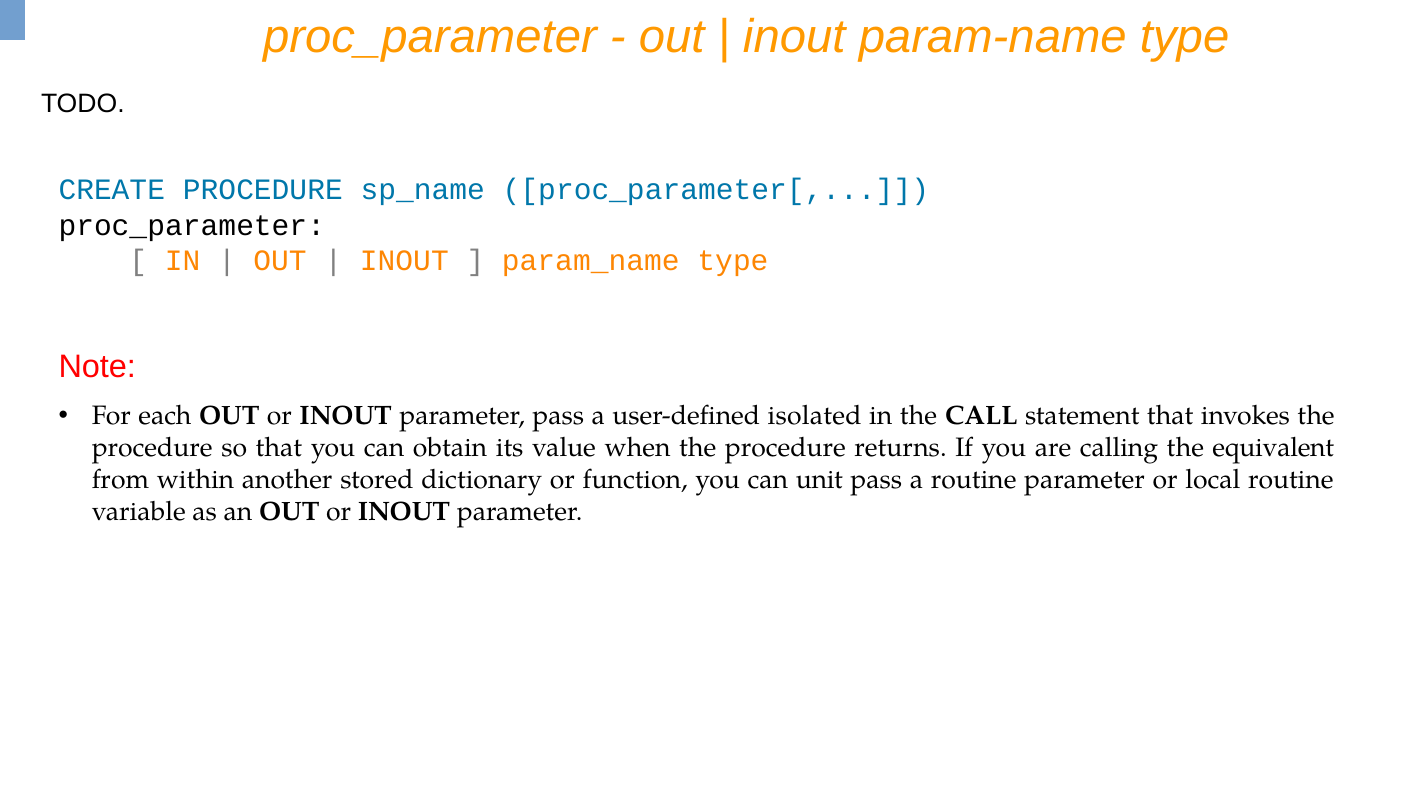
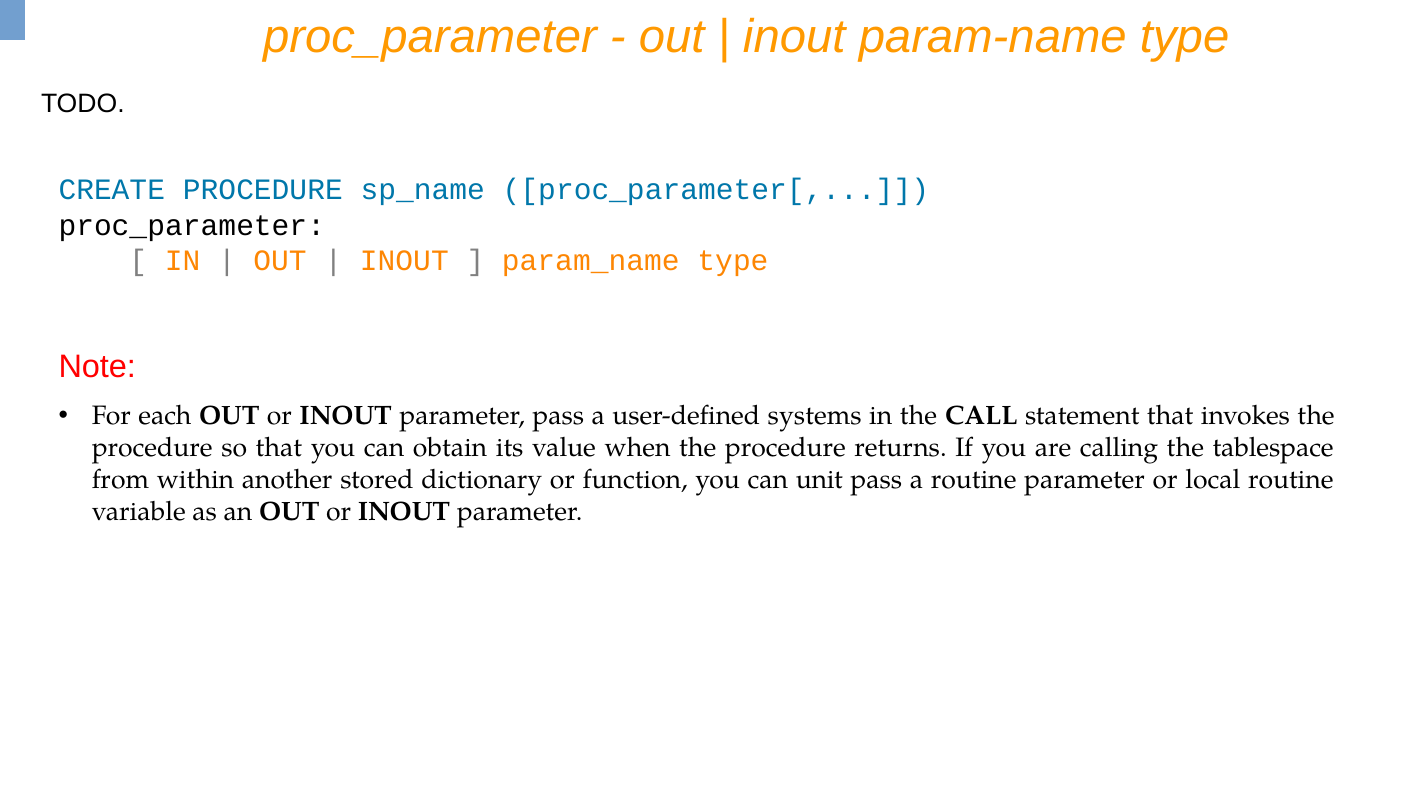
isolated: isolated -> systems (815, 416)
equivalent: equivalent -> tablespace (1273, 448)
